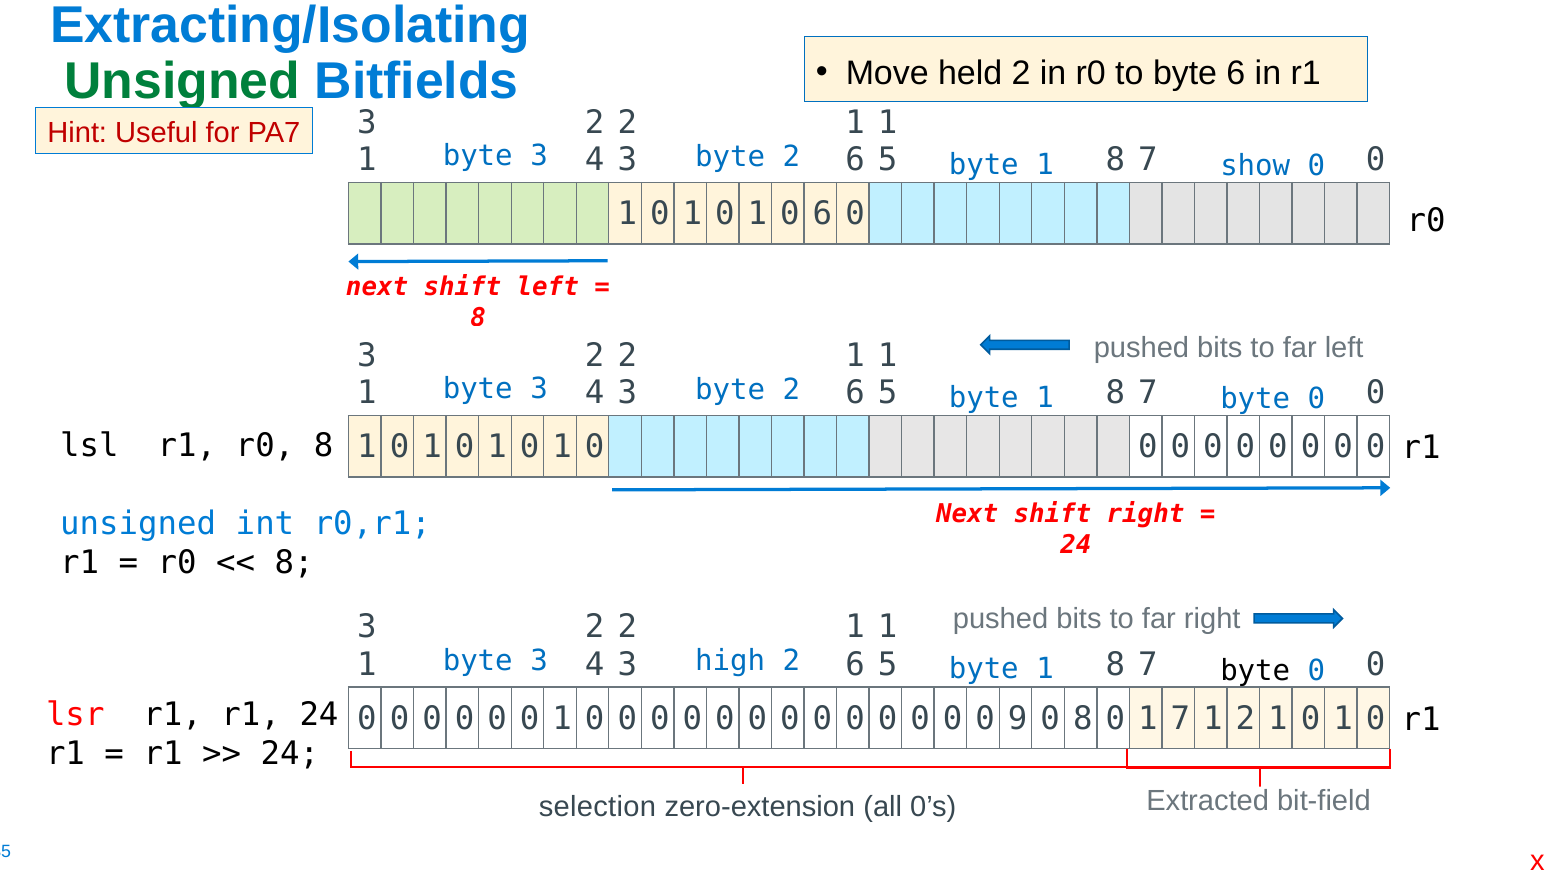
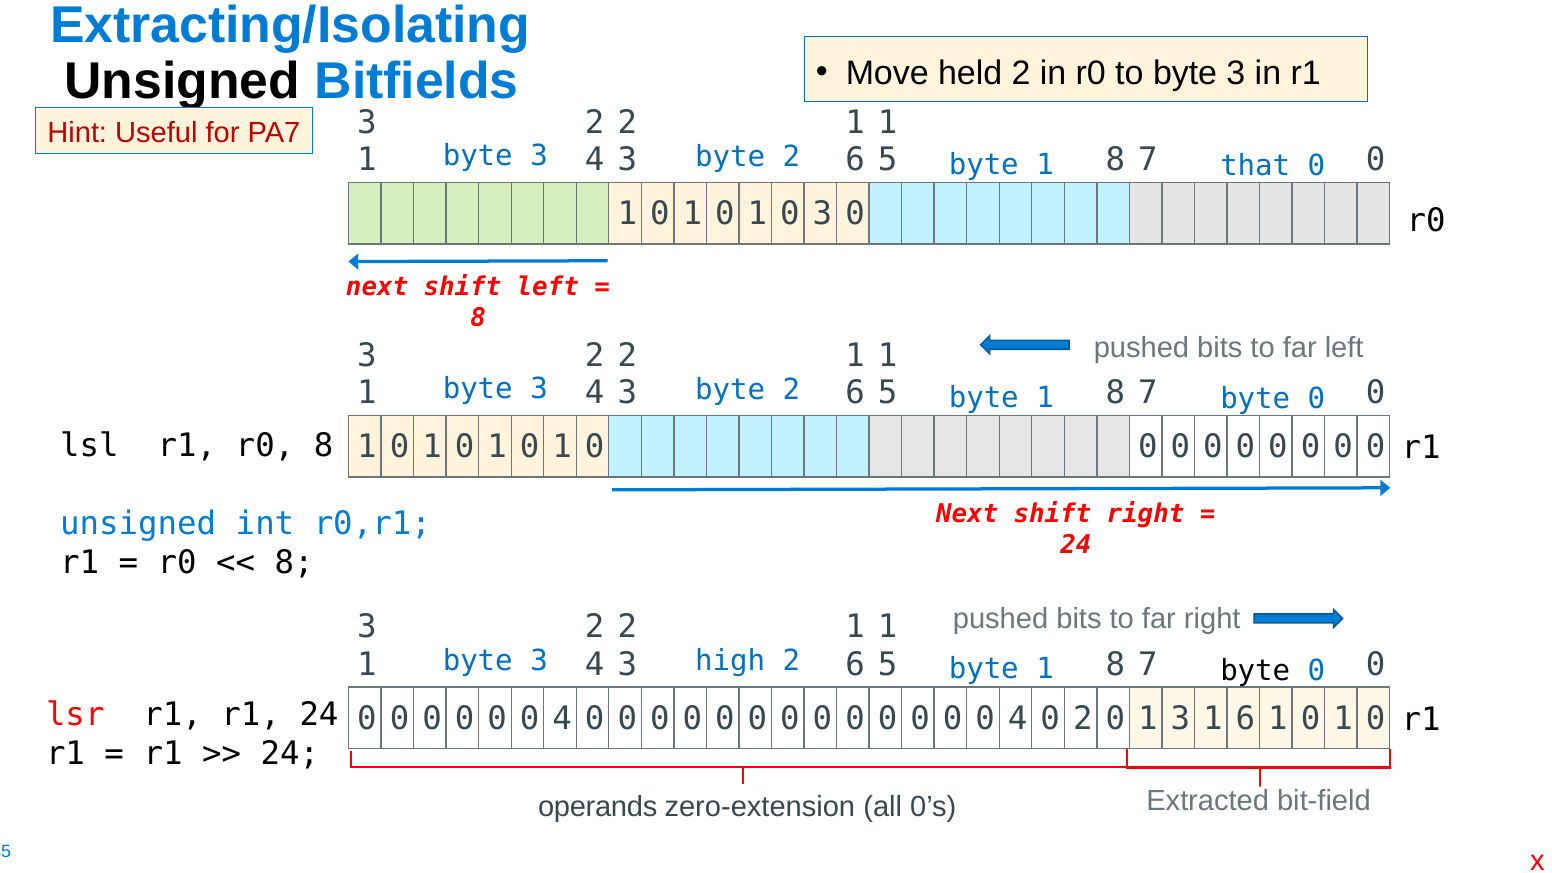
Unsigned colour: green -> black (182, 81)
to byte 6: 6 -> 3 (1236, 73)
show: show -> that (1255, 166)
1 0 6: 6 -> 3 (822, 214)
1: 1 -> 4 (562, 718)
9: 9 -> 4 (1018, 718)
0 8: 8 -> 2 (1083, 718)
1 7: 7 -> 3 (1180, 718)
2: 2 -> 6 (1245, 718)
selection: selection -> operands (598, 807)
